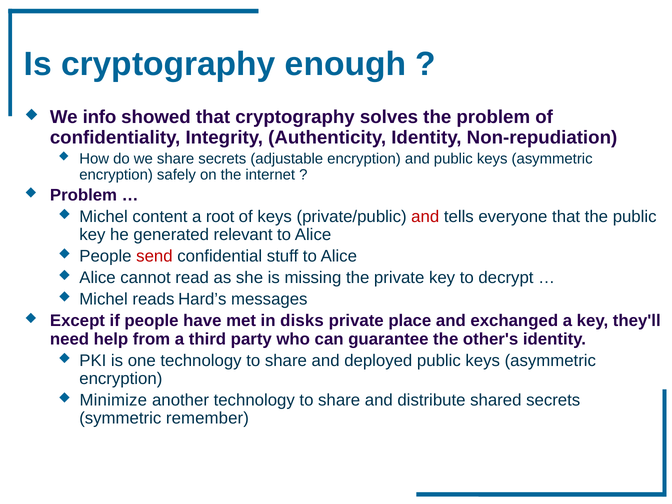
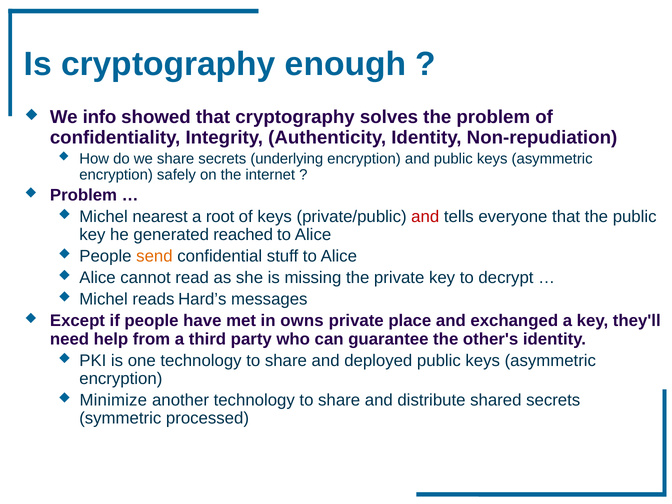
adjustable: adjustable -> underlying (287, 159)
content: content -> nearest (160, 217)
relevant: relevant -> reached (243, 235)
send colour: red -> orange (154, 256)
disks: disks -> owns (302, 321)
remember: remember -> processed (207, 418)
